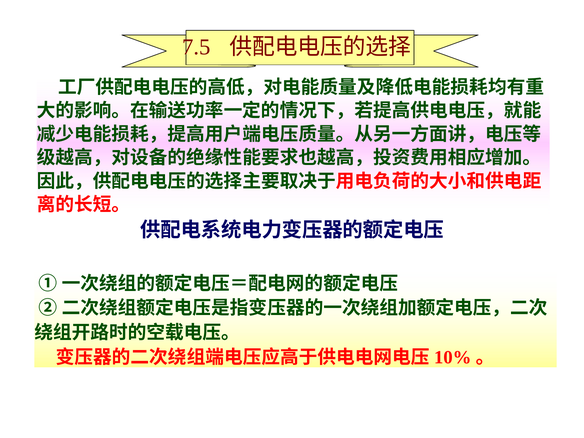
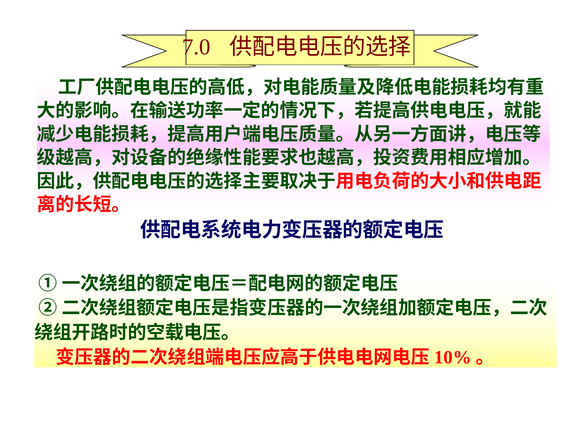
7.5: 7.5 -> 7.0 (196, 47)
